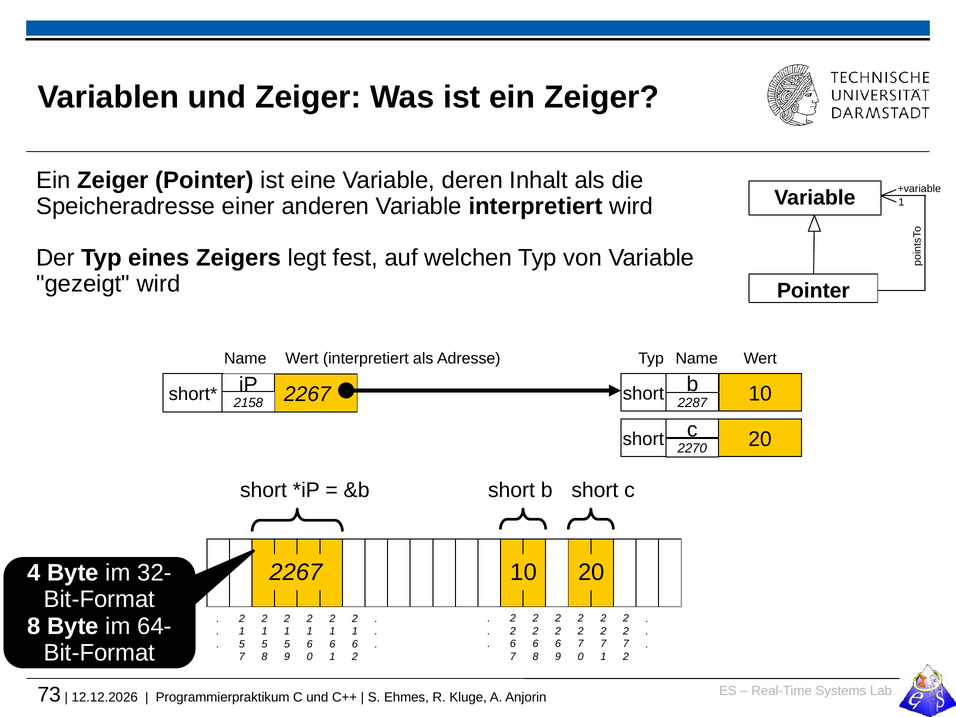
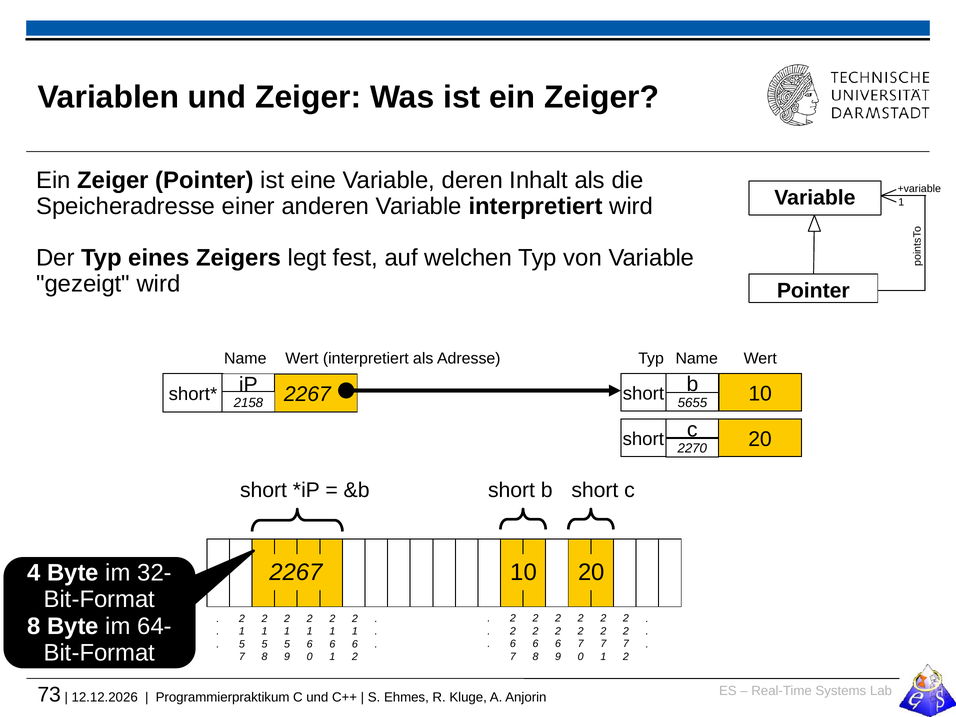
2287: 2287 -> 5655 (692, 403)
